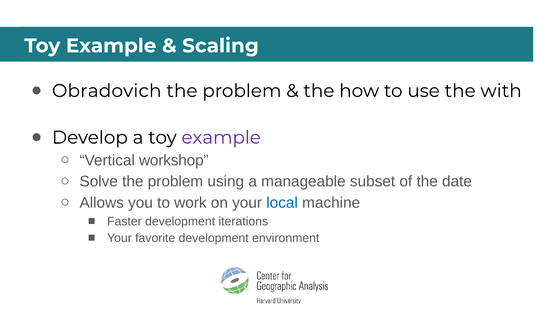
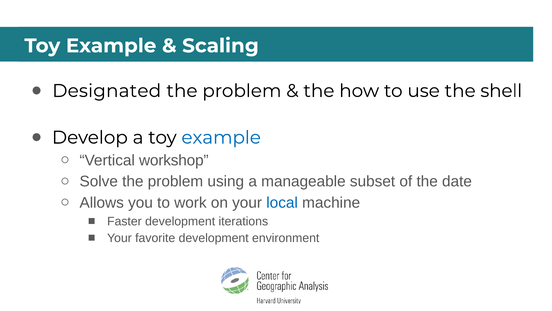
Obradovich: Obradovich -> Designated (107, 91)
with: with -> shell (501, 91)
example colour: purple -> blue (221, 137)
